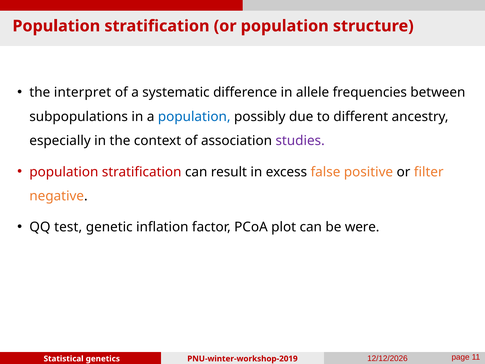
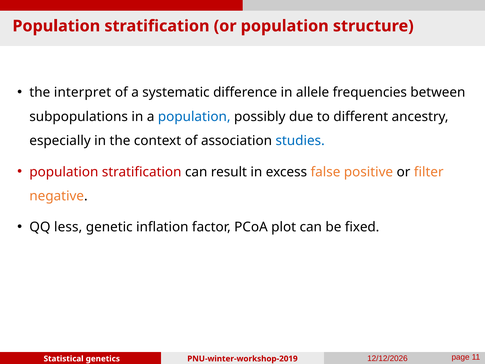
studies colour: purple -> blue (300, 141)
test: test -> less (68, 227)
were: were -> fixed (362, 227)
